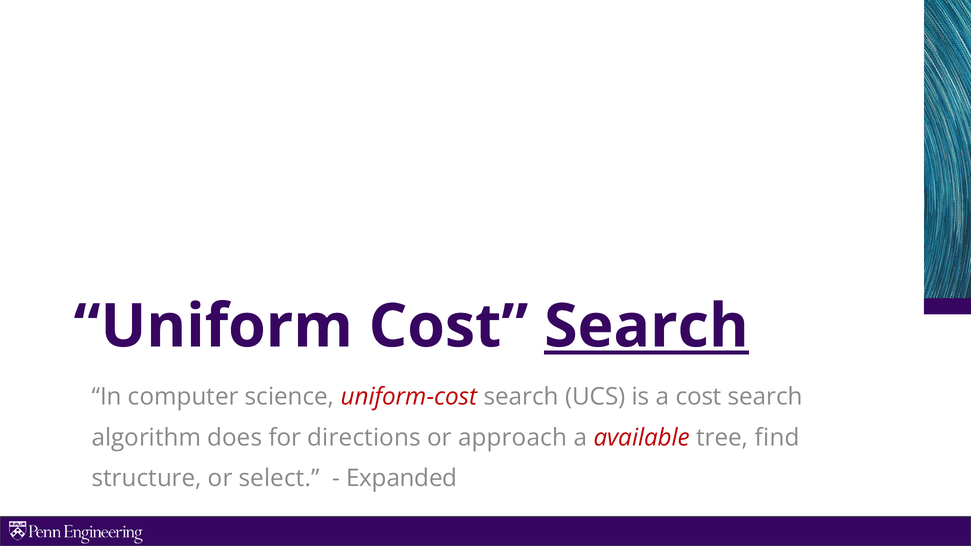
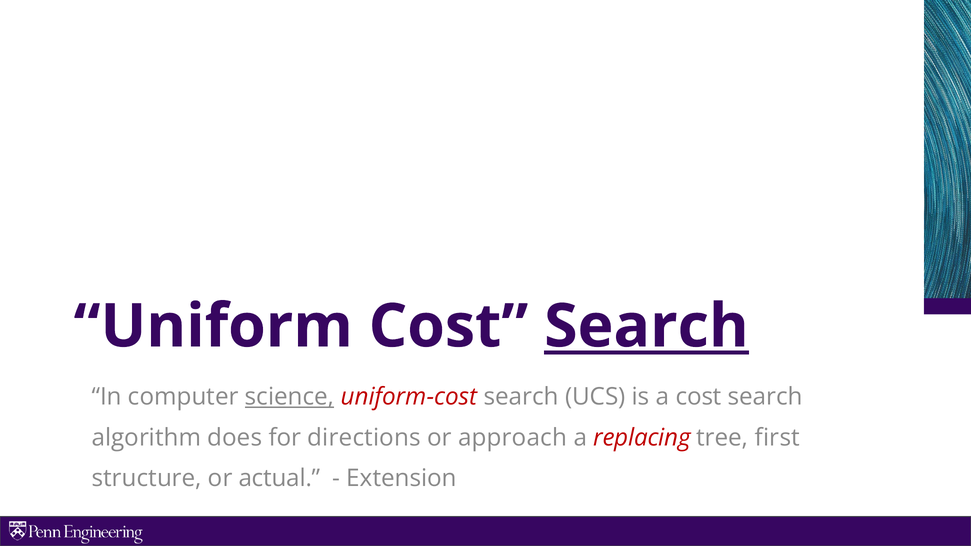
science underline: none -> present (290, 397)
available: available -> replacing (642, 438)
find: find -> first (777, 438)
select: select -> actual (279, 479)
Expanded: Expanded -> Extension (402, 479)
